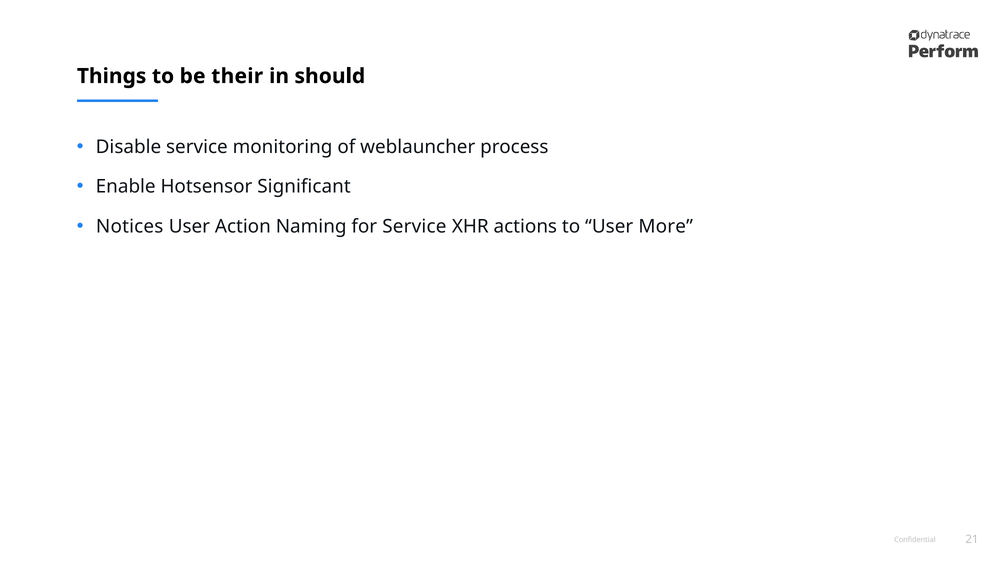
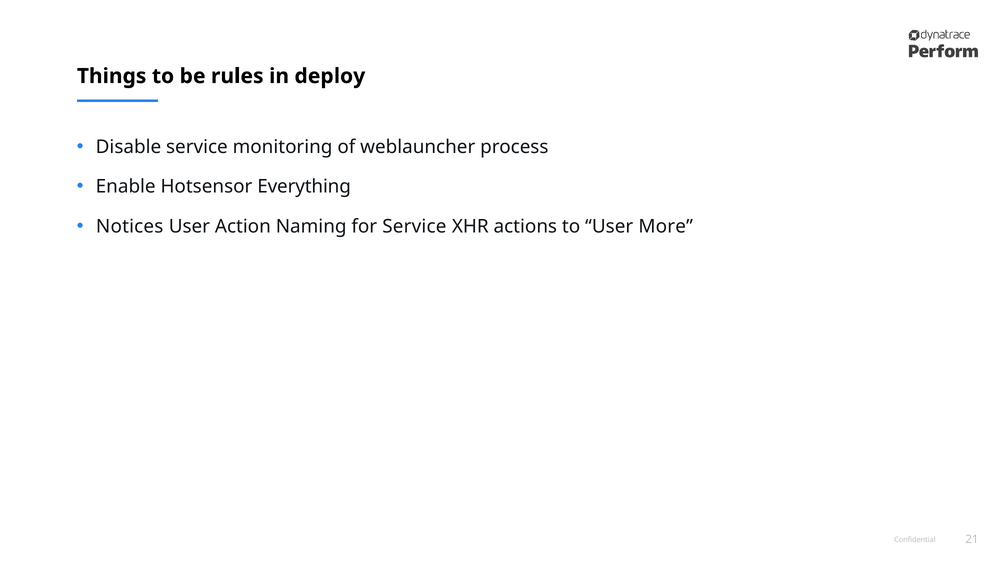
their: their -> rules (237, 76)
should: should -> deploy (330, 76)
Significant: Significant -> Everything (304, 187)
